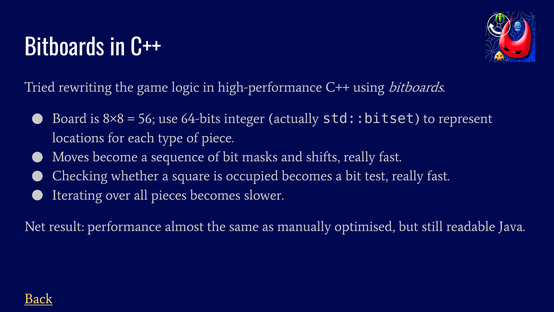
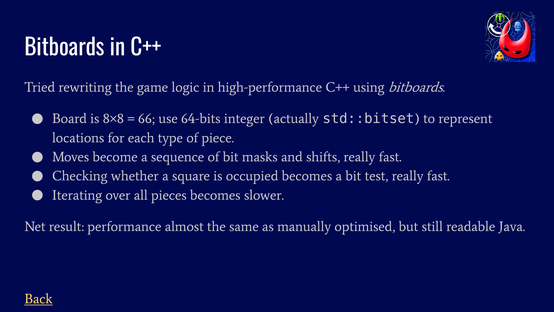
56: 56 -> 66 (147, 119)
